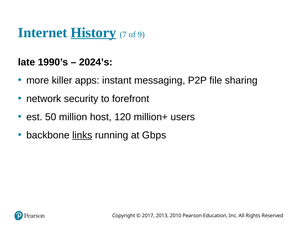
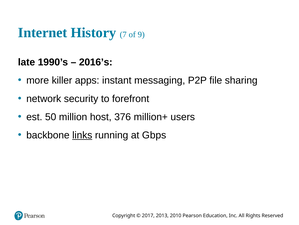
History underline: present -> none (93, 32)
2024’s: 2024’s -> 2016’s (96, 62)
120: 120 -> 376 (123, 117)
